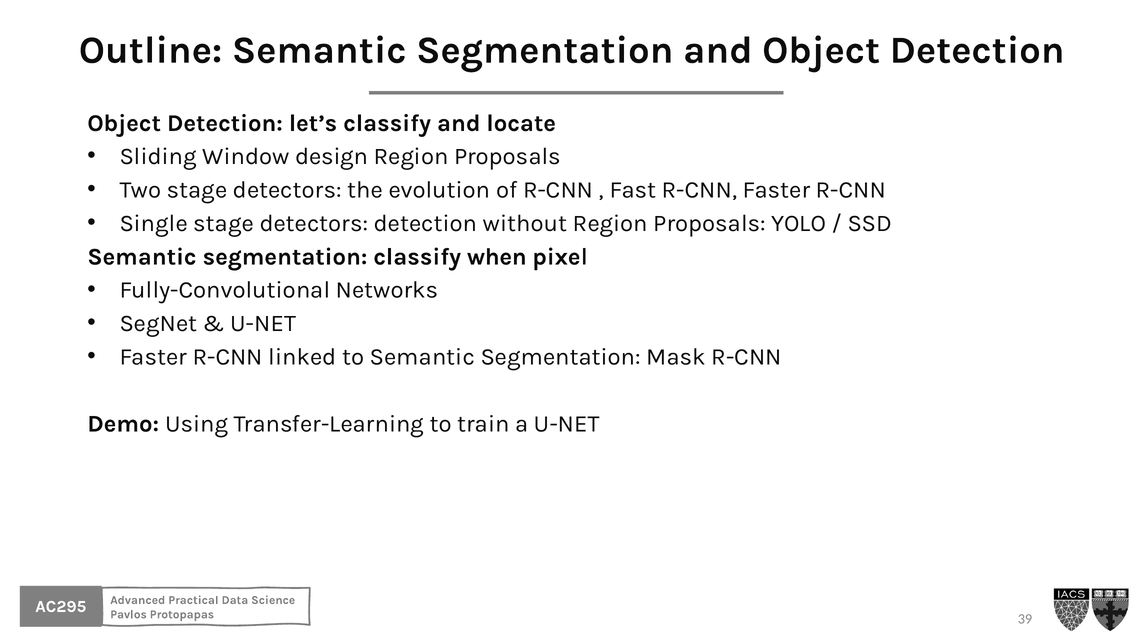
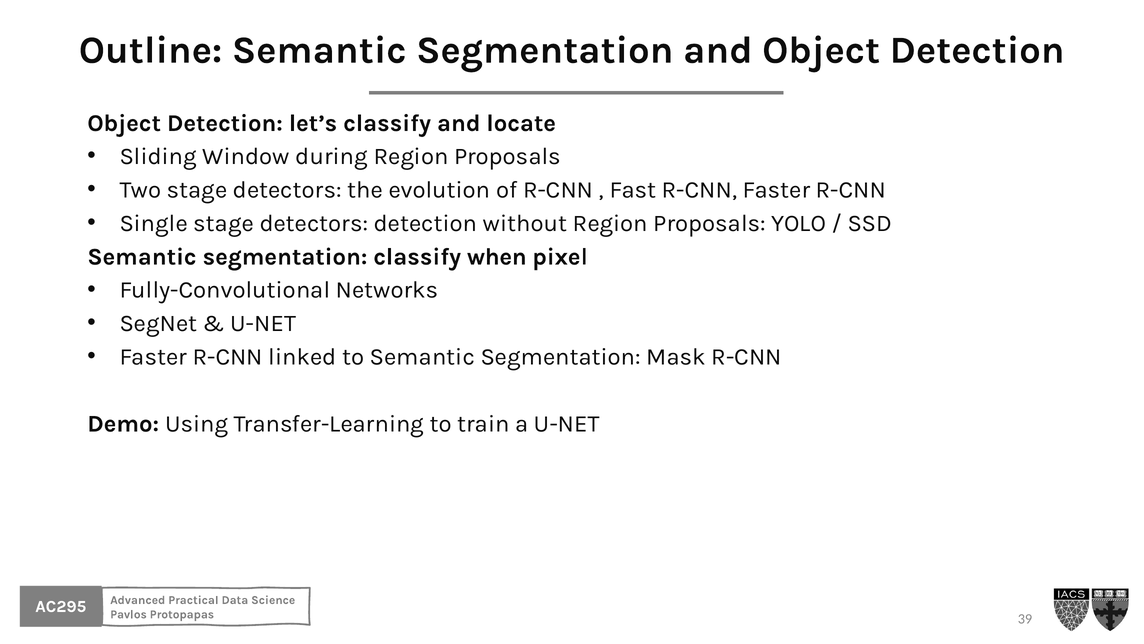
design: design -> during (332, 156)
